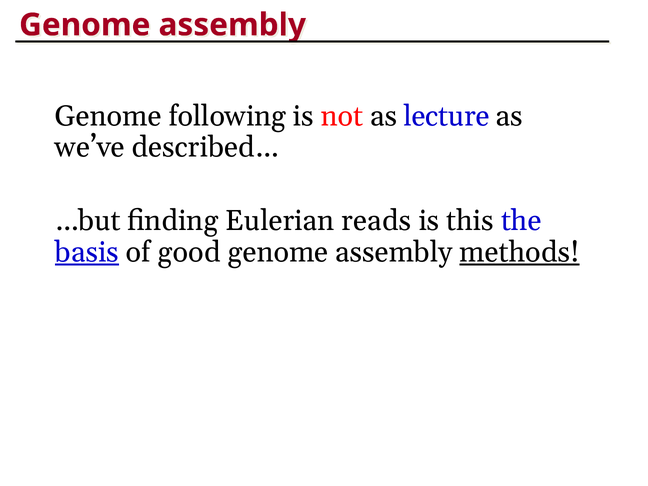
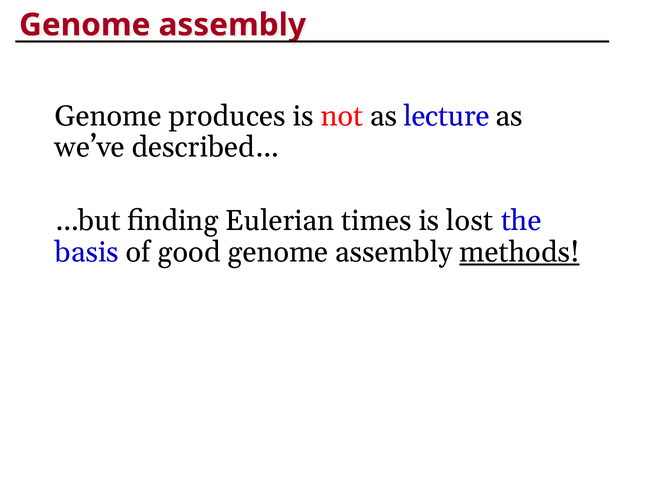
following: following -> produces (227, 116)
reads: reads -> times (376, 221)
this: this -> lost (470, 221)
basis underline: present -> none (87, 252)
